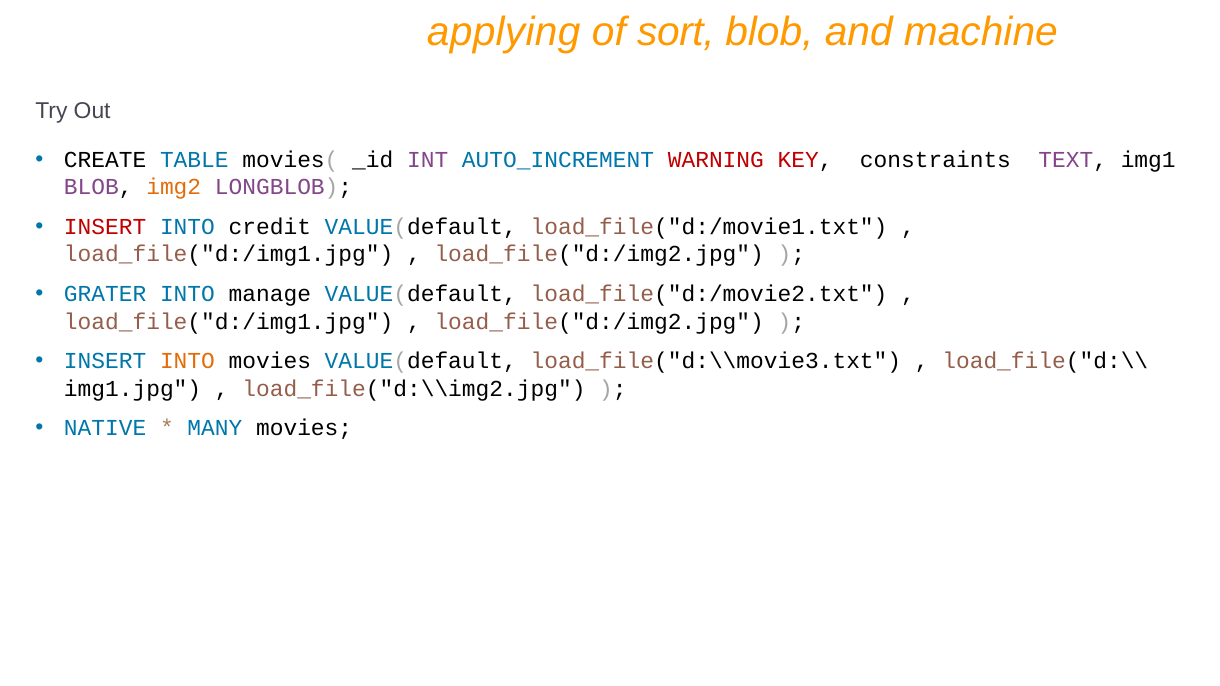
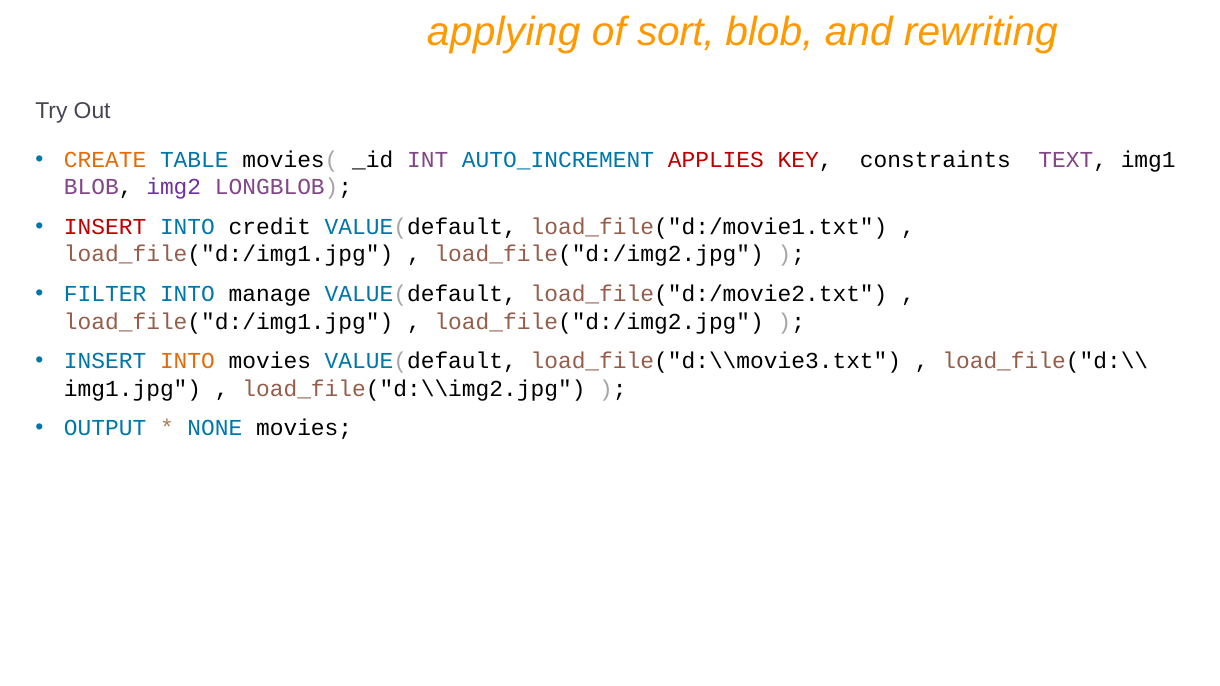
machine: machine -> rewriting (981, 32)
CREATE colour: black -> orange (105, 160)
WARNING: WARNING -> APPLIES (716, 160)
img2 colour: orange -> purple (174, 187)
GRATER: GRATER -> FILTER (105, 294)
NATIVE: NATIVE -> OUTPUT (105, 428)
MANY: MANY -> NONE (215, 428)
